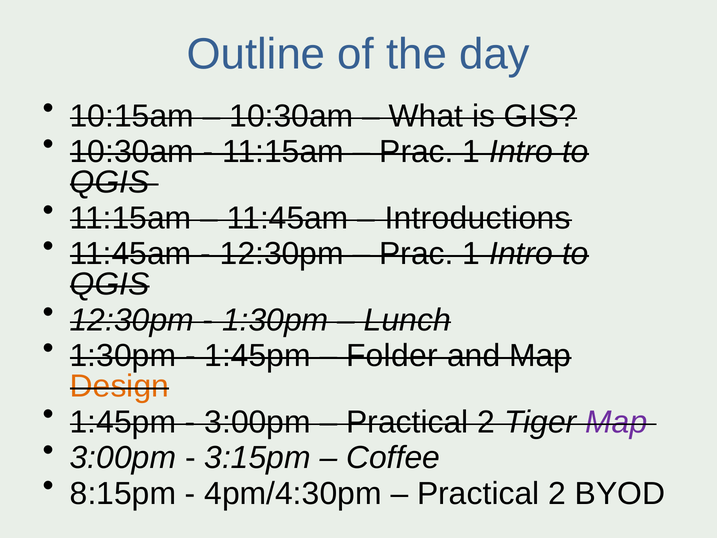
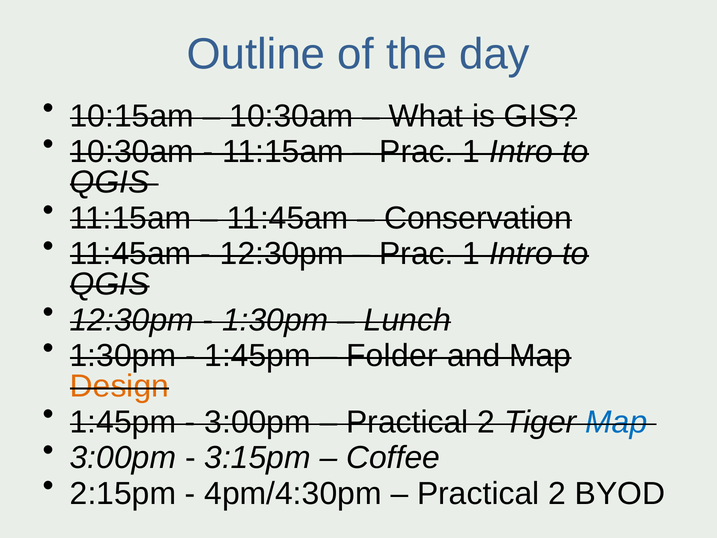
Introductions: Introductions -> Conservation (478, 218)
Map colour: purple -> blue (616, 422)
8:15pm: 8:15pm -> 2:15pm (123, 493)
